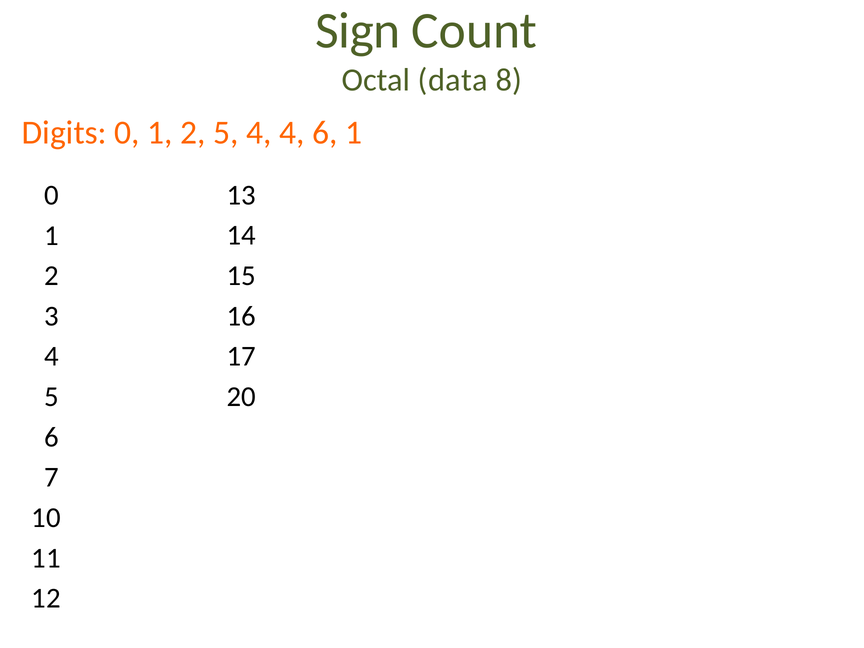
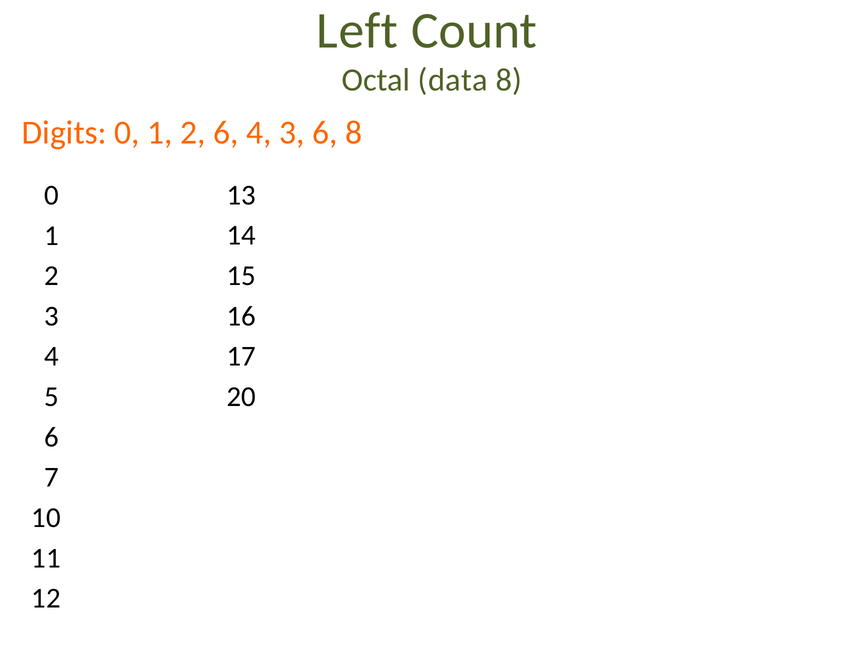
Sign: Sign -> Left (357, 31)
2 5: 5 -> 6 (226, 132)
4 4: 4 -> 3 (292, 132)
6 1: 1 -> 8 (354, 132)
